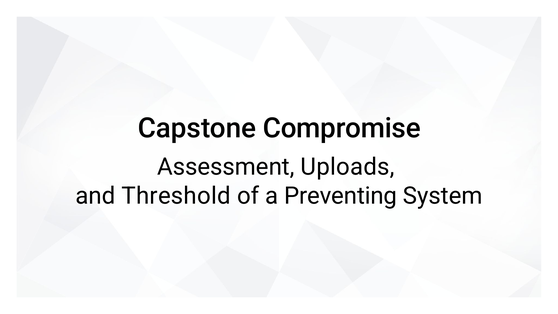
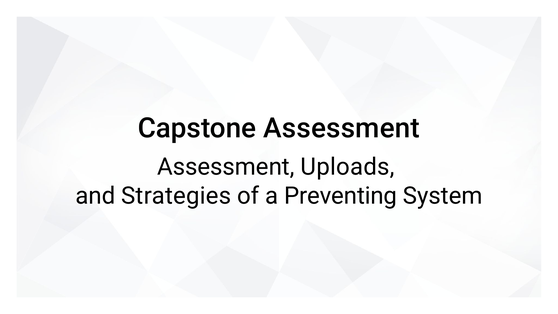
Capstone Compromise: Compromise -> Assessment (342, 128)
Threshold: Threshold -> Strategies (176, 196)
